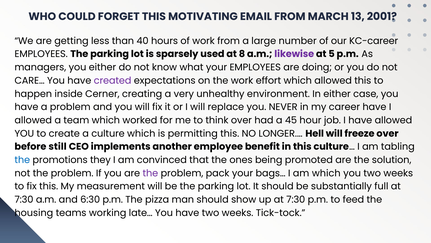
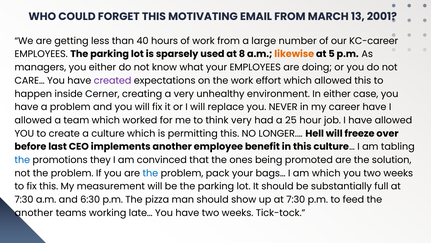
likewise colour: purple -> orange (294, 54)
think over: over -> very (241, 120)
45: 45 -> 25 (291, 120)
still: still -> last (58, 146)
the colour: purple -> blue (150, 173)
housing: housing -> another (34, 212)
